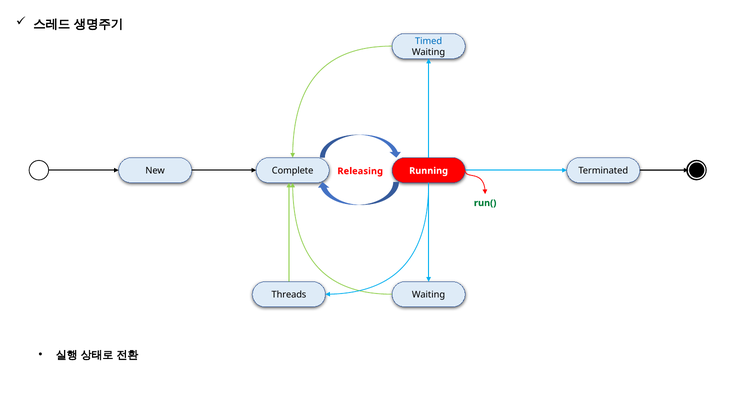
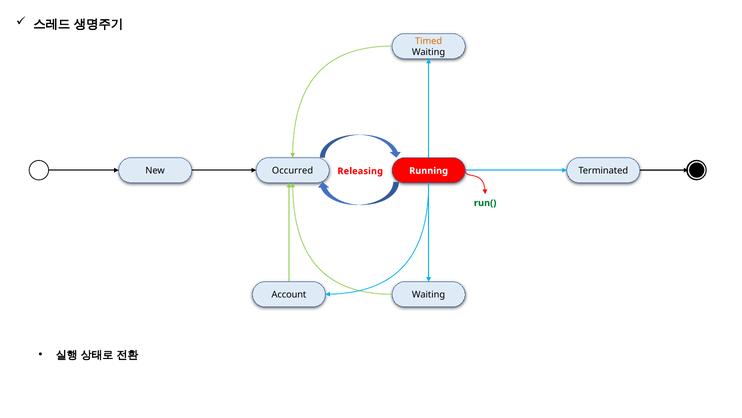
Timed colour: blue -> orange (429, 41)
Complete: Complete -> Occurred (293, 171)
Threads: Threads -> Account (289, 294)
